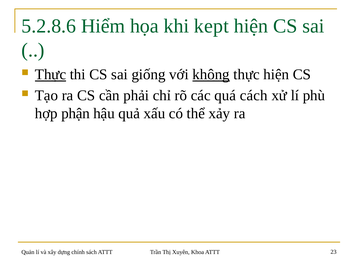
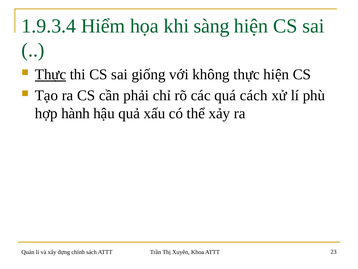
5.2.8.6: 5.2.8.6 -> 1.9.3.4 (49, 26)
kept: kept -> sàng (212, 26)
không underline: present -> none (211, 74)
phận: phận -> hành (76, 113)
